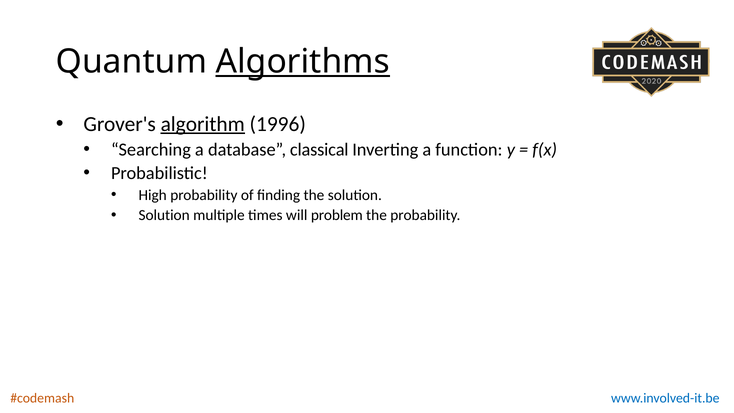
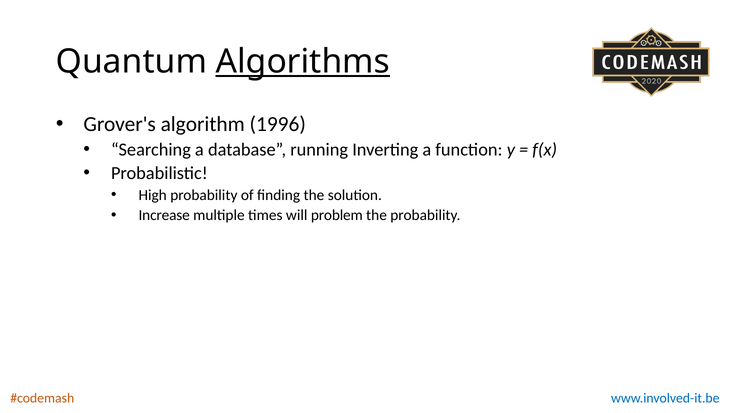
algorithm underline: present -> none (203, 124)
classical: classical -> running (319, 149)
Solution: Solution -> Increase (164, 215)
